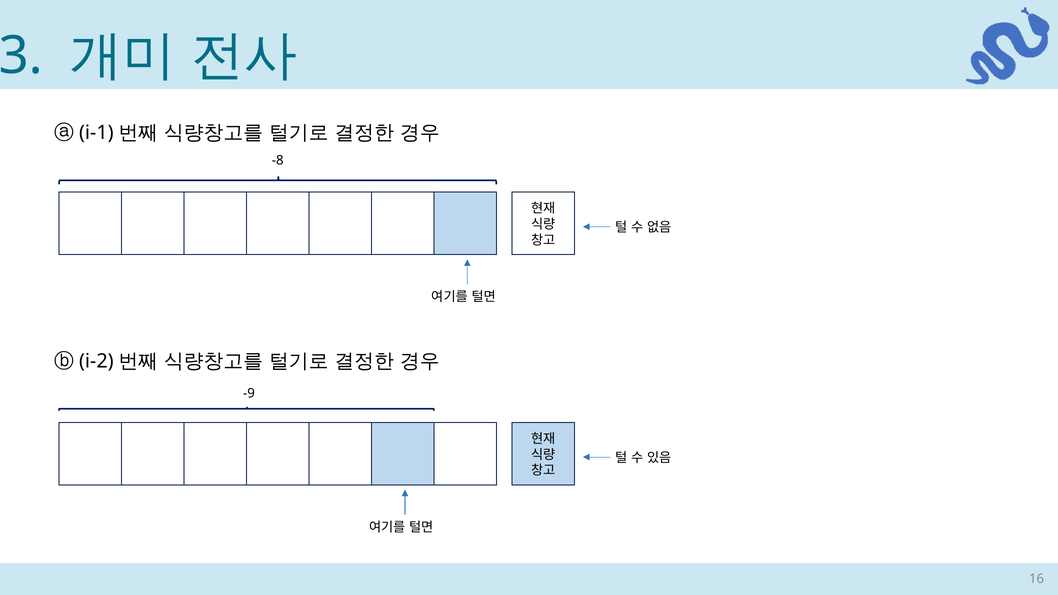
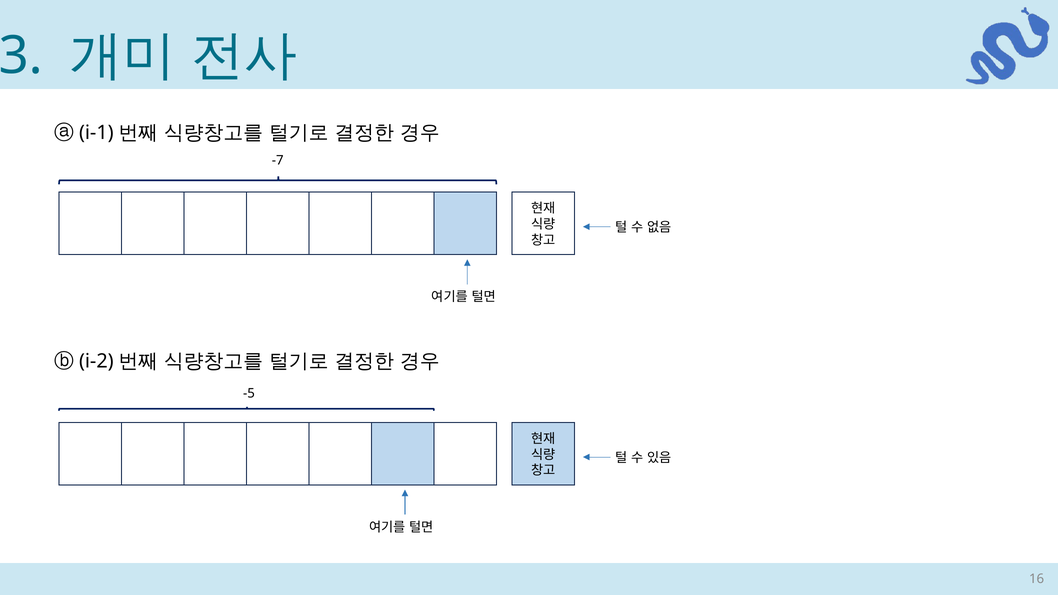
-8: -8 -> -7 (278, 161)
-9: -9 -> -5 (249, 393)
